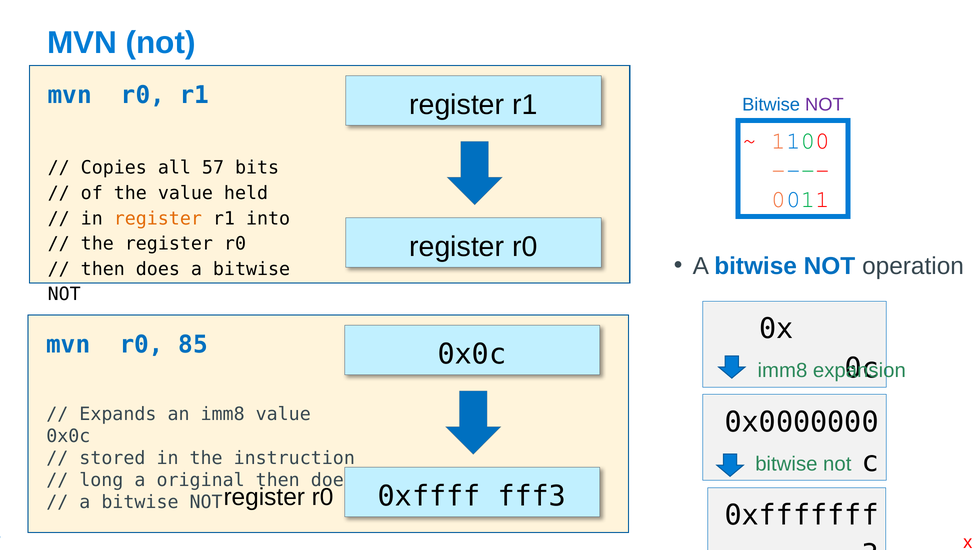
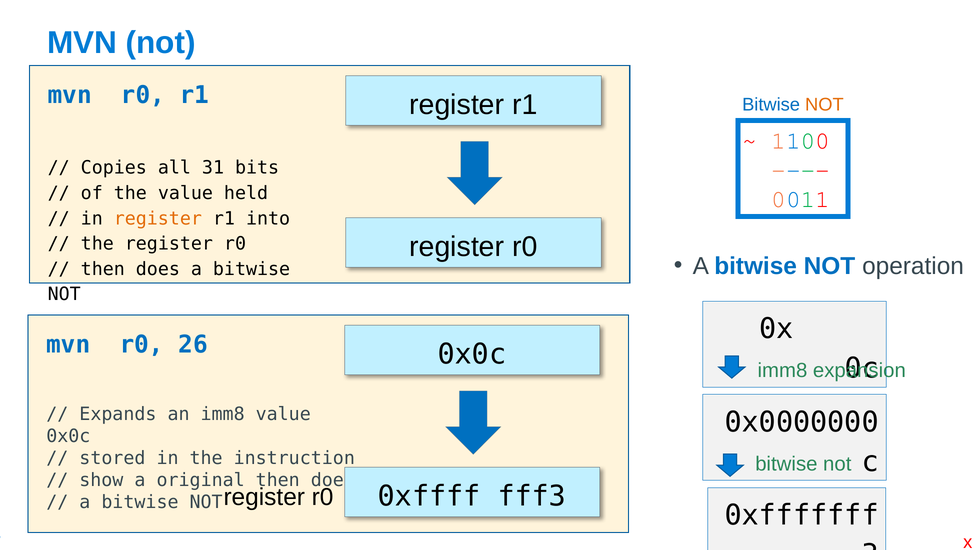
NOT colour: purple -> orange (824, 105)
57: 57 -> 31 (213, 168)
85: 85 -> 26 (193, 345)
long: long -> show (101, 480)
